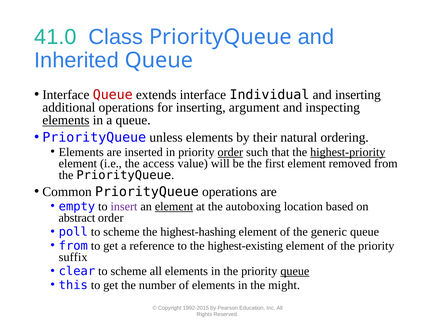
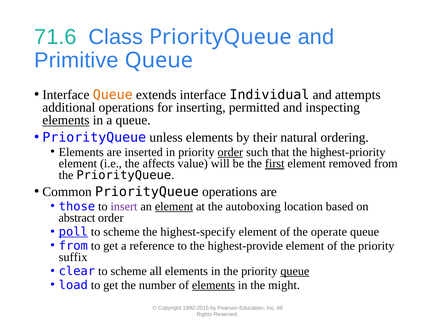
41.0: 41.0 -> 71.6 (55, 37)
Inherited: Inherited -> Primitive (76, 60)
Queue colour: red -> orange (113, 95)
and inserting: inserting -> attempts (358, 95)
argument: argument -> permitted (254, 108)
highest-priority underline: present -> none (348, 152)
access: access -> affects (159, 164)
first underline: none -> present (275, 164)
empty: empty -> those (77, 207)
poll underline: none -> present (73, 232)
highest-hashing: highest-hashing -> highest-specify (198, 232)
generic: generic -> operate (329, 232)
highest-existing: highest-existing -> highest-provide (245, 246)
this: this -> load (73, 285)
elements underline: none -> present (213, 285)
